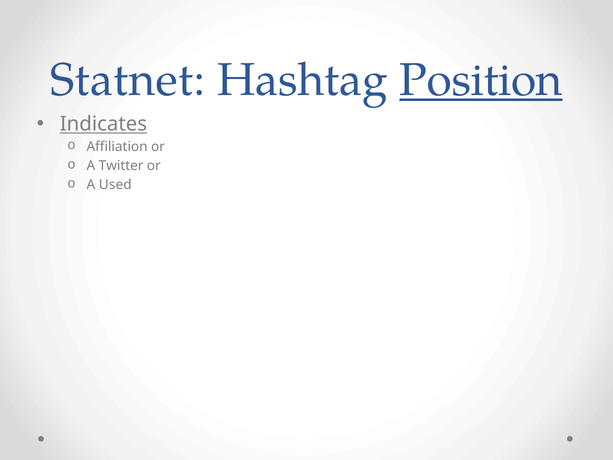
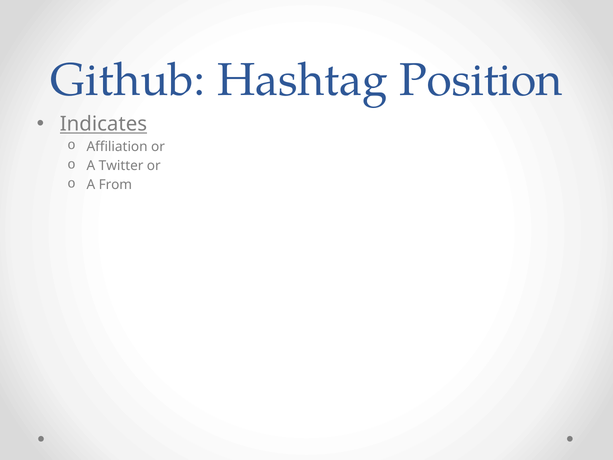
Statnet: Statnet -> Github (128, 80)
Position underline: present -> none (481, 80)
Used: Used -> From (115, 185)
